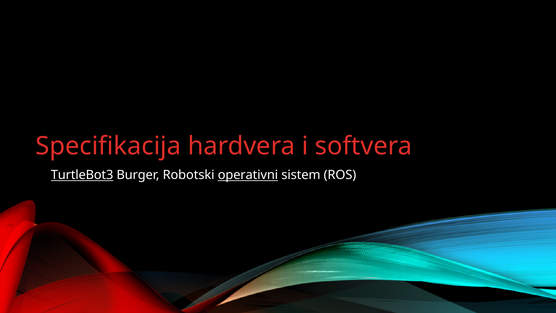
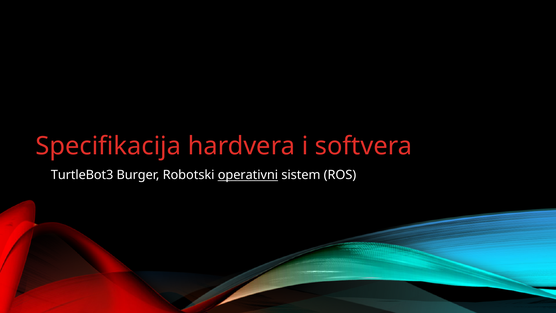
TurtleBot3 underline: present -> none (82, 175)
